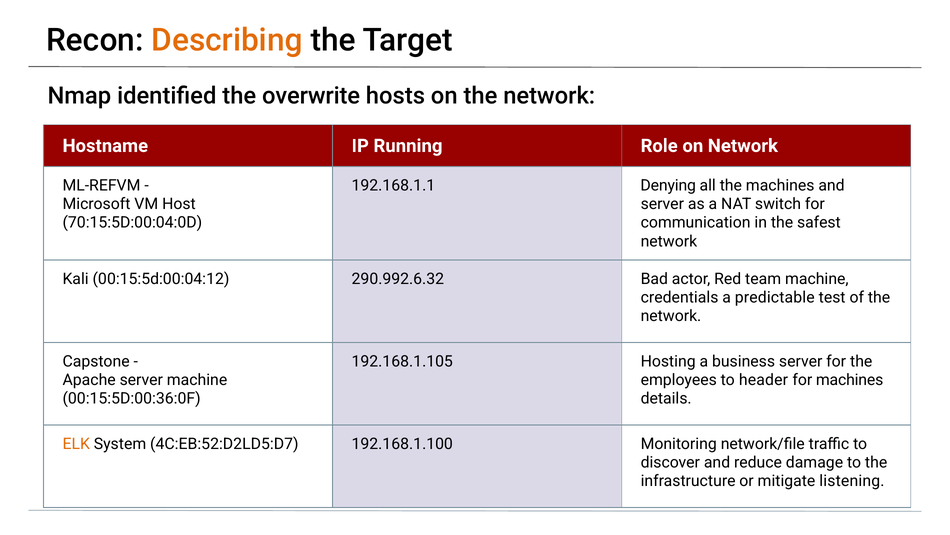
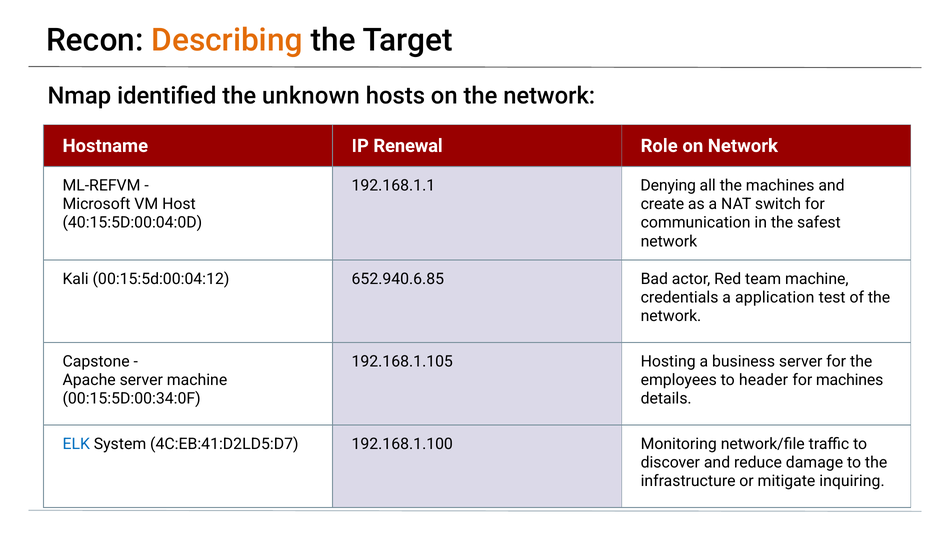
overwrite: overwrite -> unknown (311, 96)
Running: Running -> Renewal (408, 146)
server: server -> create (662, 204)
70:15:5D:00:04:0D: 70:15:5D:00:04:0D -> 40:15:5D:00:04:0D (132, 223)
290.992.6.32: 290.992.6.32 -> 652.940.6.85 (398, 279)
predictable: predictable -> application (775, 297)
00:15:5D:00:36:0F: 00:15:5D:00:36:0F -> 00:15:5D:00:34:0F (132, 398)
ELK colour: orange -> blue (76, 443)
4C:EB:52:D2LD5:D7: 4C:EB:52:D2LD5:D7 -> 4C:EB:41:D2LD5:D7 (224, 443)
listening: listening -> inquiring (852, 481)
